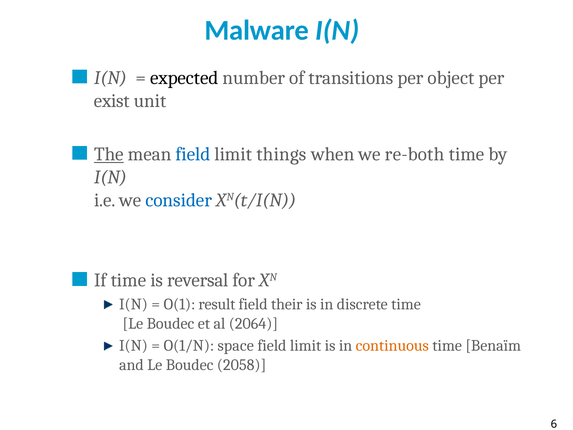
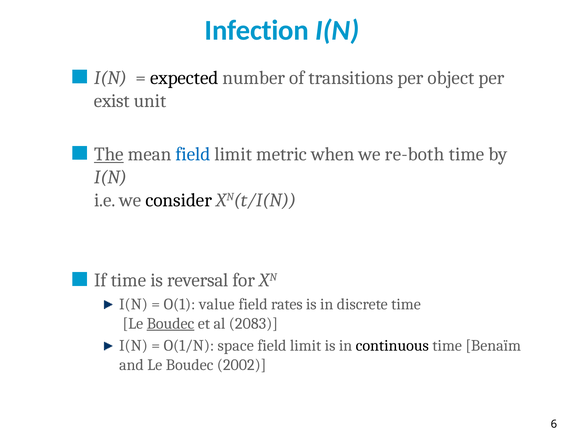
Malware: Malware -> Infection (257, 30)
things: things -> metric (282, 154)
consider colour: blue -> black (179, 200)
result: result -> value (217, 304)
their: their -> rates (287, 304)
Boudec underline: none -> present (170, 323)
2064: 2064 -> 2083 (253, 323)
continuous colour: orange -> black (392, 346)
2058: 2058 -> 2002 (242, 365)
